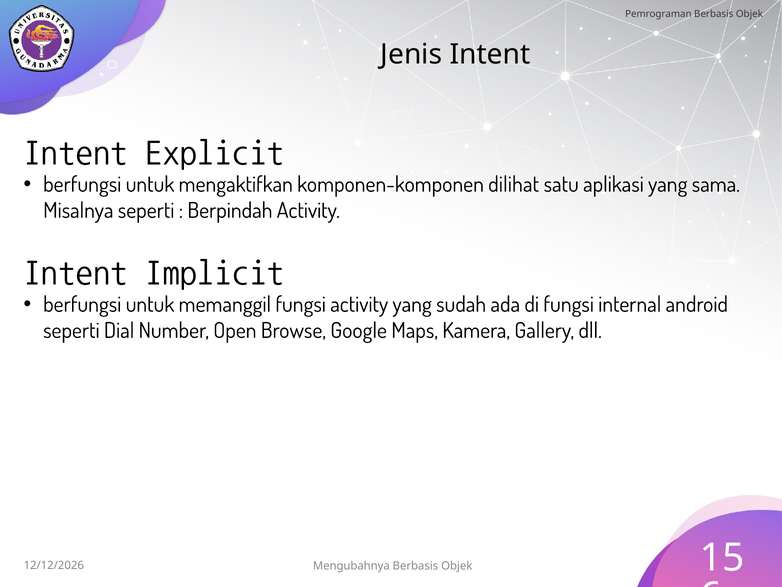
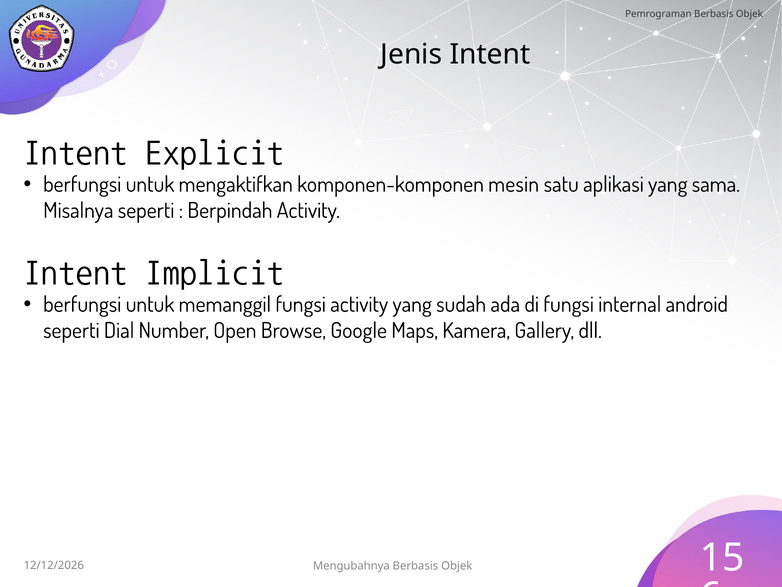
dilihat: dilihat -> mesin (514, 184)
